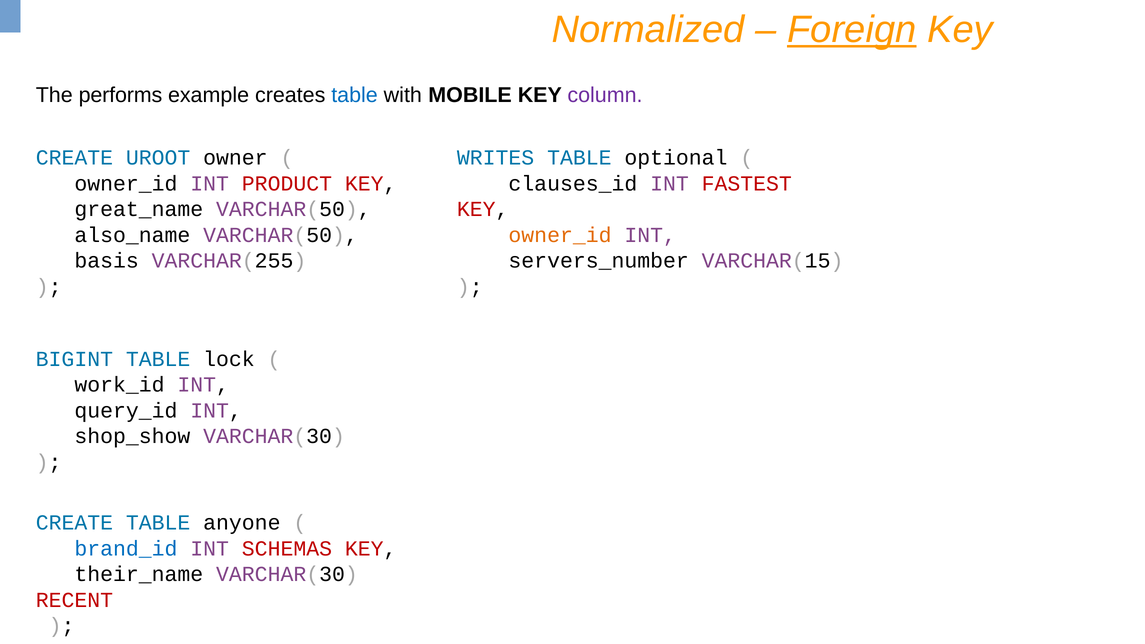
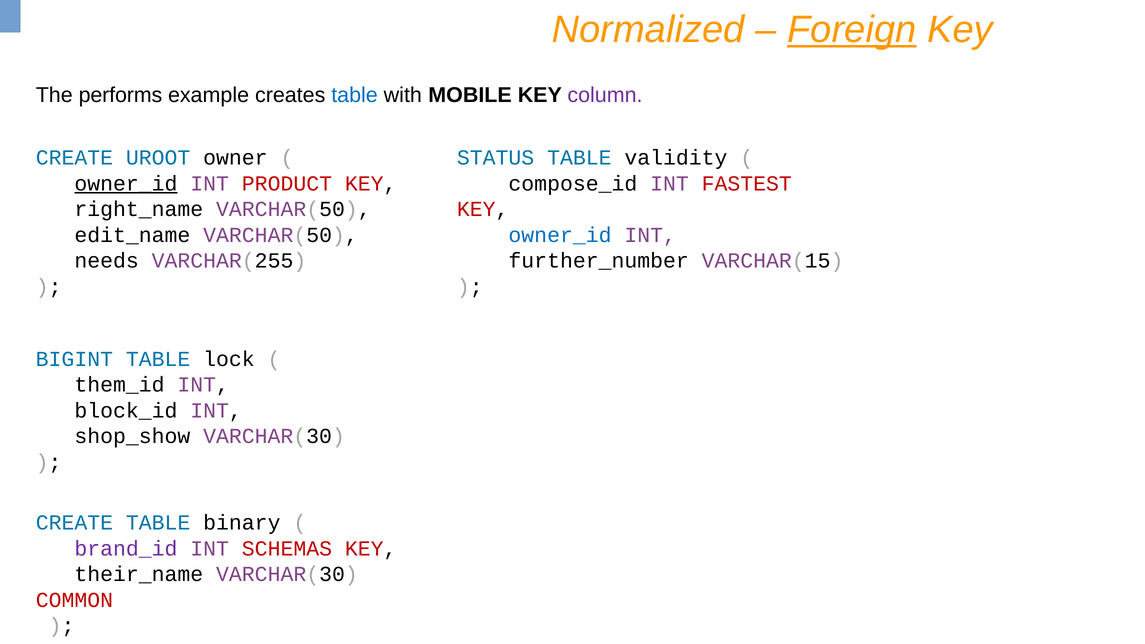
WRITES: WRITES -> STATUS (496, 158)
optional: optional -> validity (676, 158)
owner_id underline: none -> present (126, 183)
clauses_id: clauses_id -> compose_id (573, 183)
great_name: great_name -> right_name (139, 209)
also_name: also_name -> edit_name (132, 235)
owner_id colour: orange -> blue (560, 235)
basis: basis -> needs (107, 261)
servers_number: servers_number -> further_number (599, 261)
work_id: work_id -> them_id (119, 385)
query_id: query_id -> block_id (126, 411)
anyone: anyone -> binary (242, 523)
brand_id colour: blue -> purple (126, 549)
RECENT: RECENT -> COMMON (74, 600)
